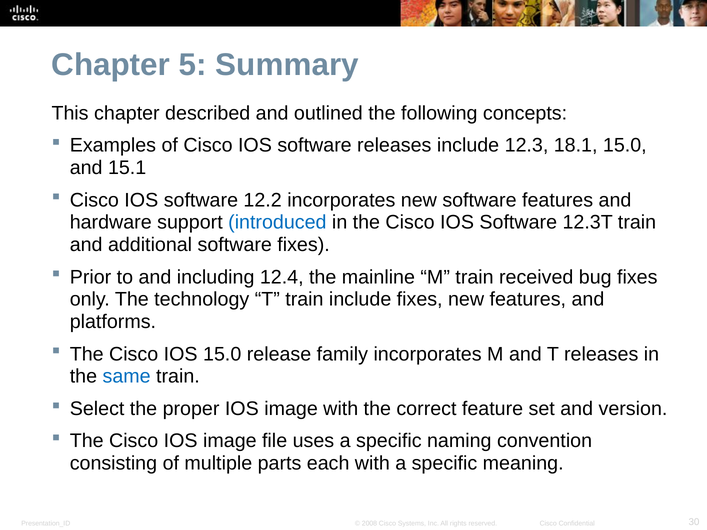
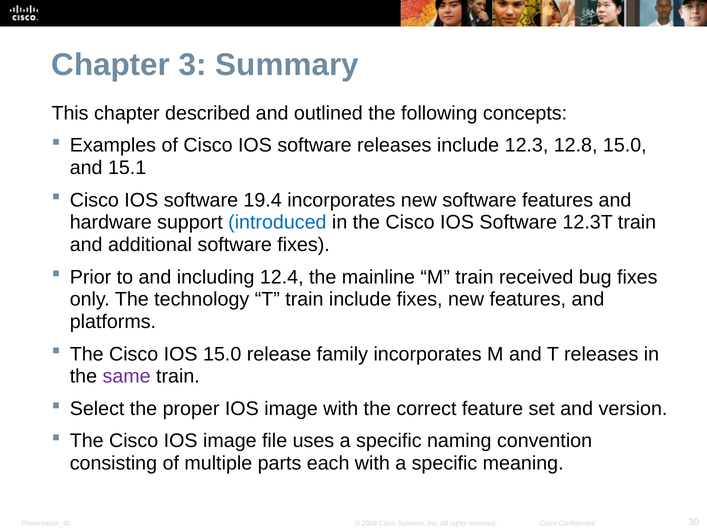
5: 5 -> 3 (193, 65)
18.1: 18.1 -> 12.8 (576, 146)
12.2: 12.2 -> 19.4 (263, 200)
same colour: blue -> purple (127, 377)
